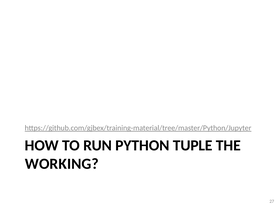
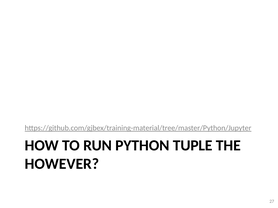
WORKING: WORKING -> HOWEVER (62, 164)
